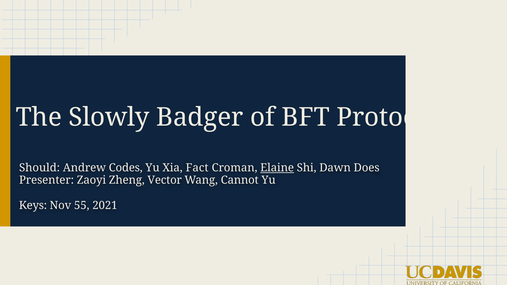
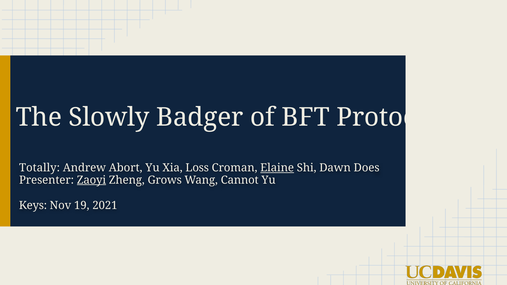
Should: Should -> Totally (40, 168)
Codes: Codes -> Abort (126, 168)
Fact: Fact -> Loss (197, 168)
Zaoyi underline: none -> present (91, 180)
Vector: Vector -> Grows (165, 180)
55: 55 -> 19 (82, 206)
